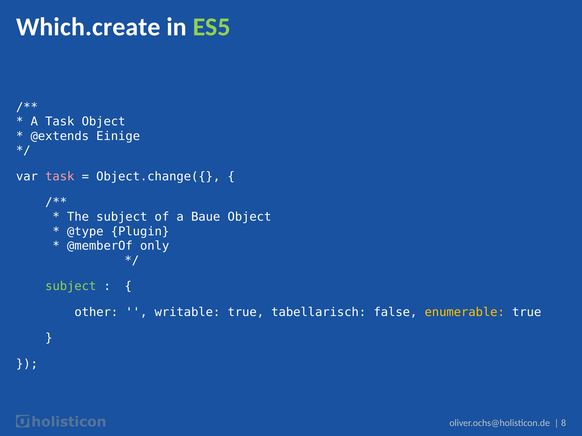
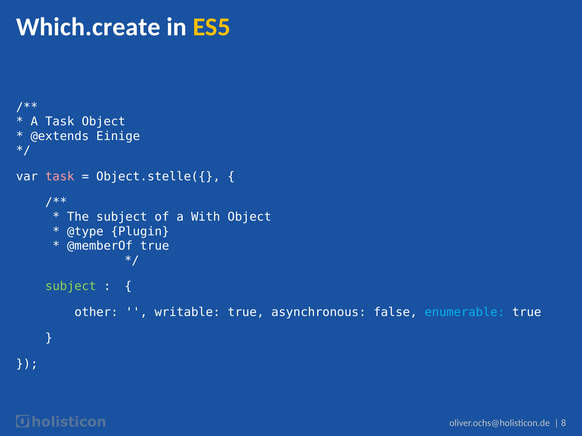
ES5 colour: light green -> yellow (212, 27)
Object.change({: Object.change({ -> Object.stelle({ (158, 177)
Baue: Baue -> With (206, 217)
@memberOf only: only -> true (155, 246)
tabellarisch: tabellarisch -> asynchronous (319, 312)
enumerable colour: yellow -> light blue (465, 312)
